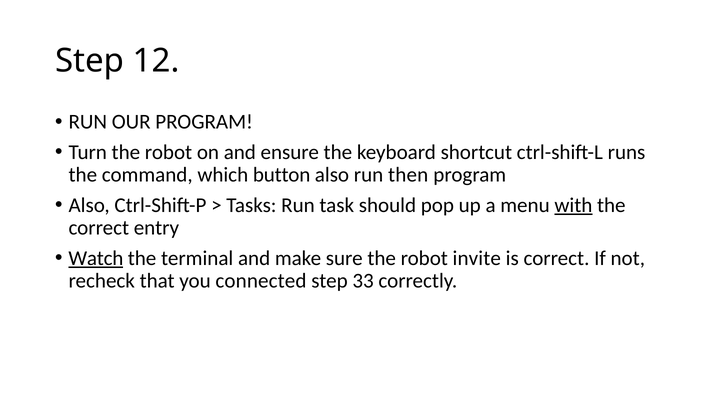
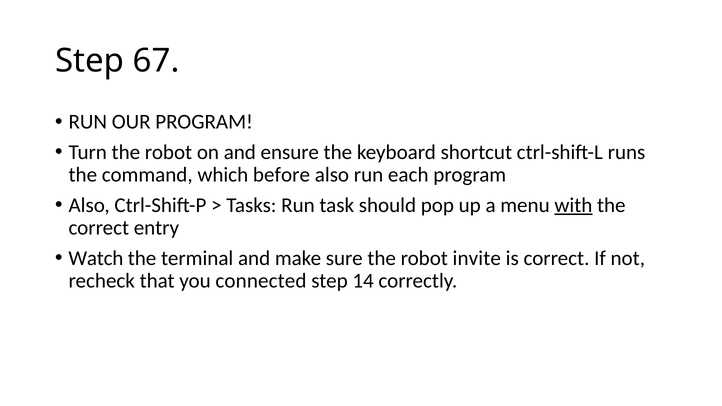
12: 12 -> 67 (156, 61)
button: button -> before (282, 175)
then: then -> each (408, 175)
Watch underline: present -> none (96, 258)
33: 33 -> 14 (363, 281)
